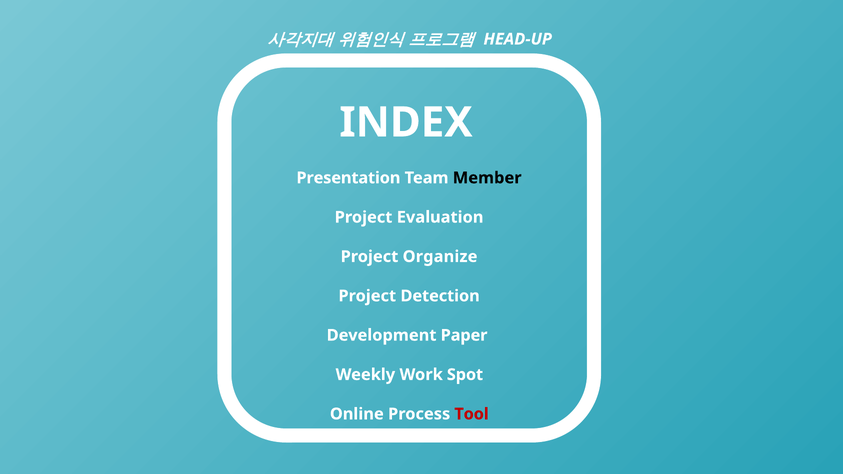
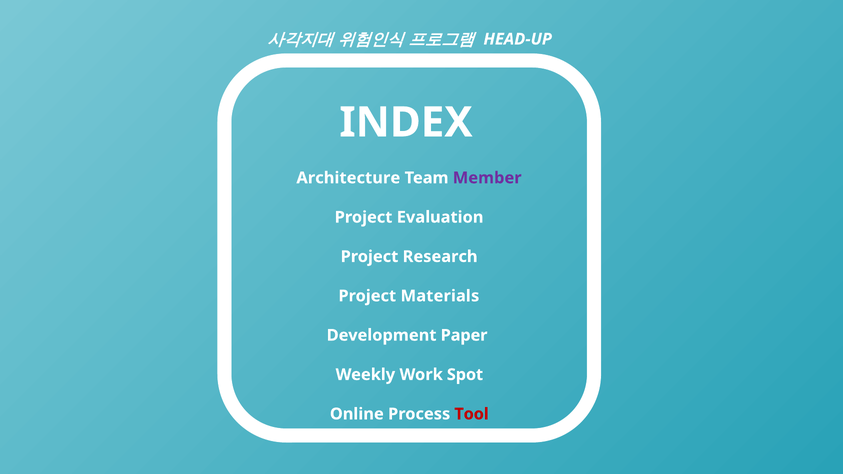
Presentation: Presentation -> Architecture (348, 178)
Member colour: black -> purple (487, 178)
Organize: Organize -> Research (440, 257)
Detection: Detection -> Materials (440, 296)
